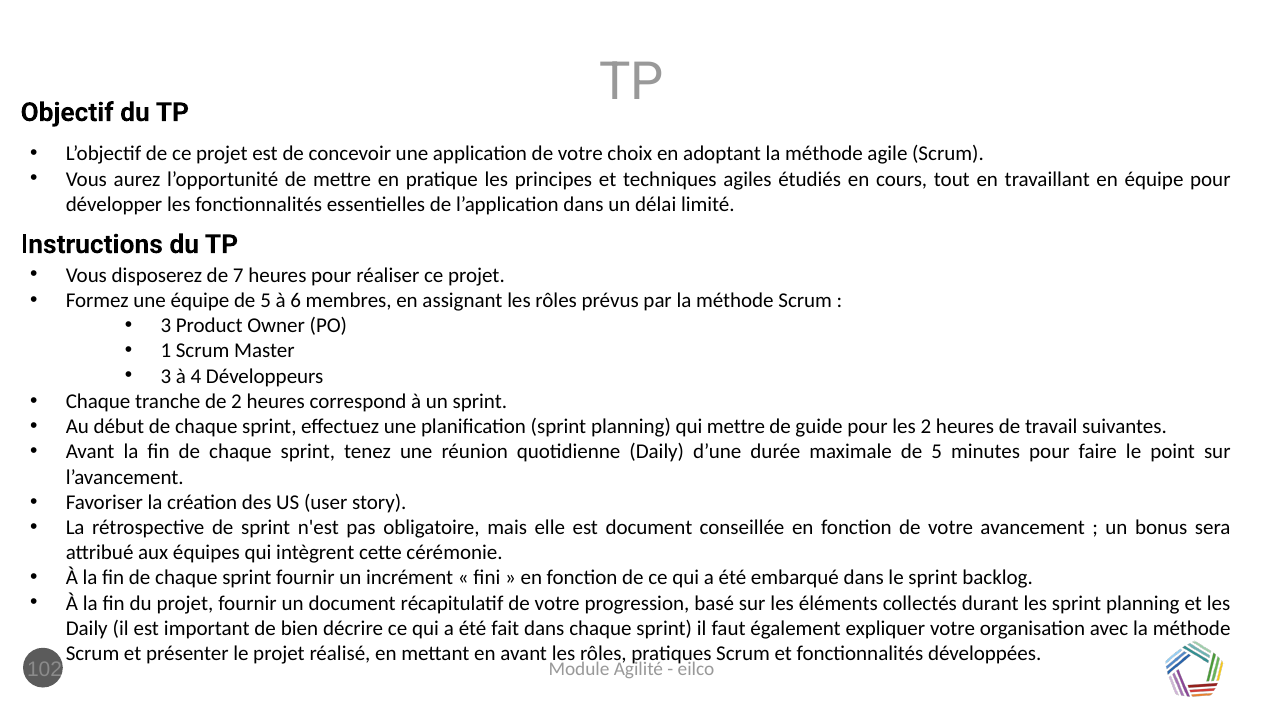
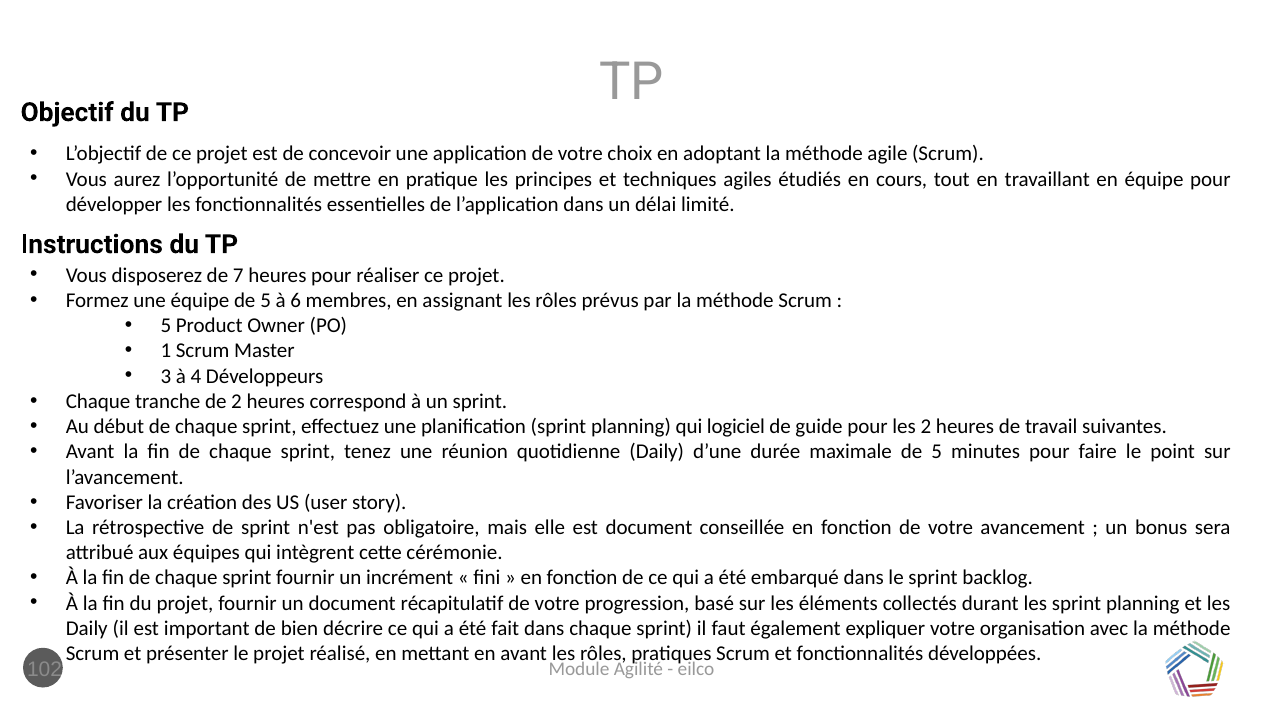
3: 3 -> 5 (166, 326)
qui mettre: mettre -> logiciel (736, 427)
